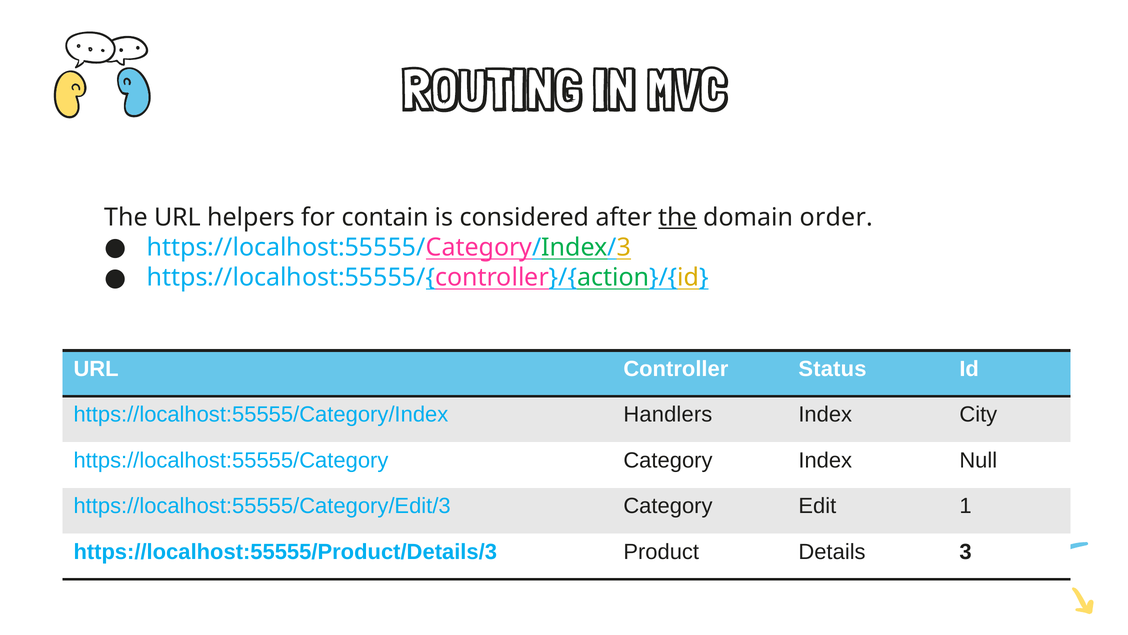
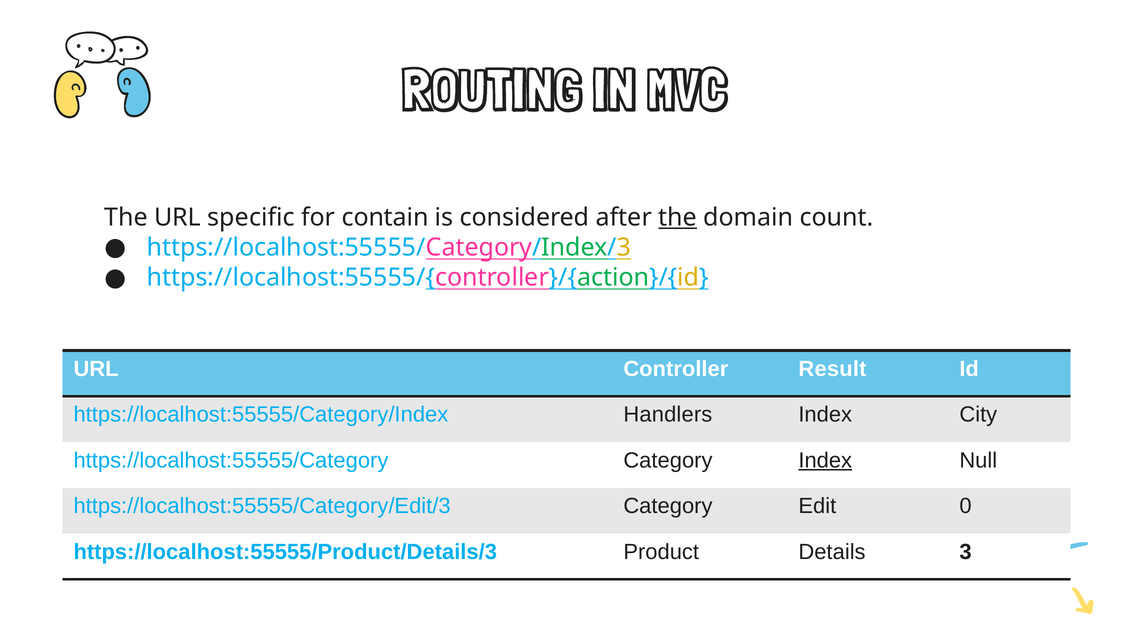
helpers: helpers -> specific (251, 217)
order: order -> count (836, 217)
Status: Status -> Result (832, 369)
Index underline: none -> present (825, 460)
1: 1 -> 0 (966, 506)
